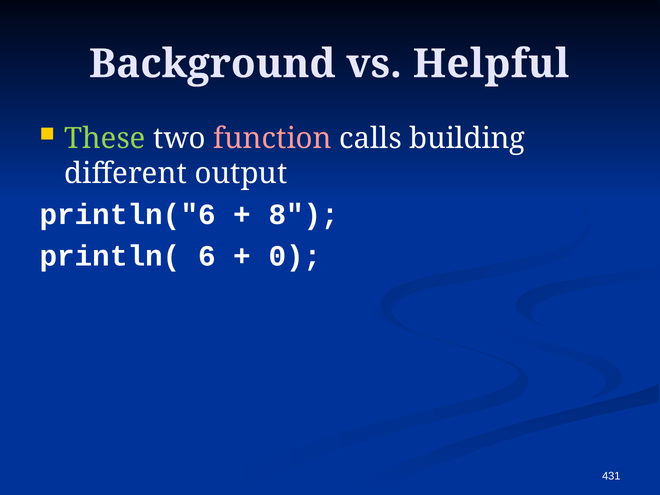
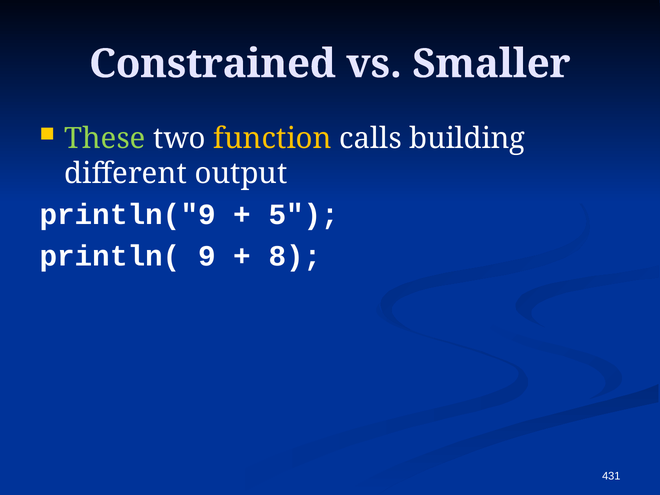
Background: Background -> Constrained (213, 64)
Helpful: Helpful -> Smaller (491, 64)
function colour: pink -> yellow (273, 138)
println("6: println("6 -> println("9 (128, 215)
8: 8 -> 5 (304, 215)
6: 6 -> 9 (207, 256)
0: 0 -> 8 (295, 256)
